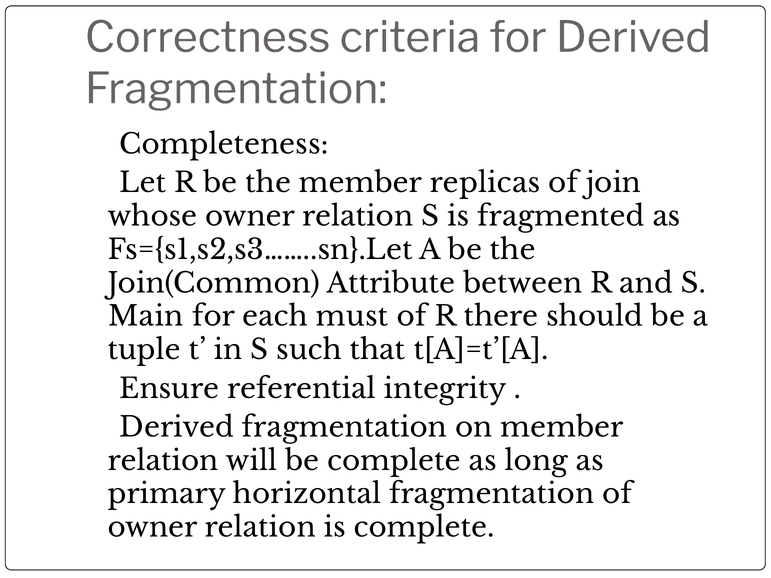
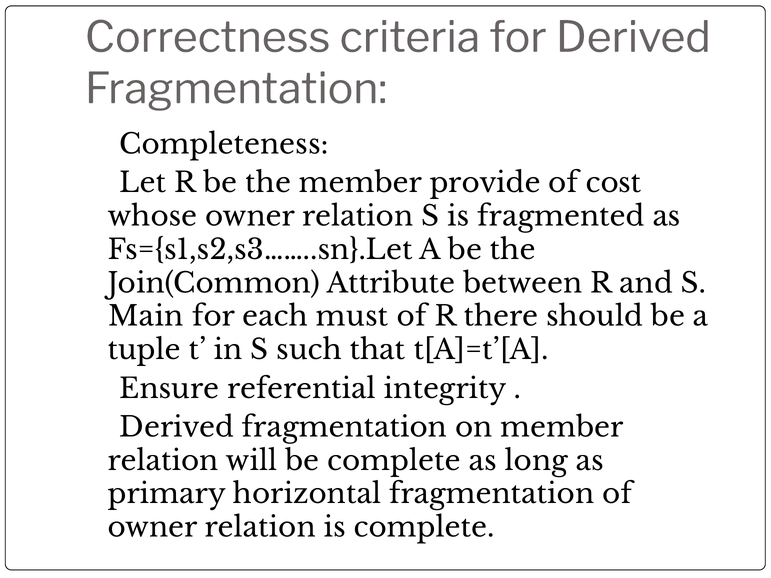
replicas: replicas -> provide (485, 183)
join: join -> cost (614, 183)
